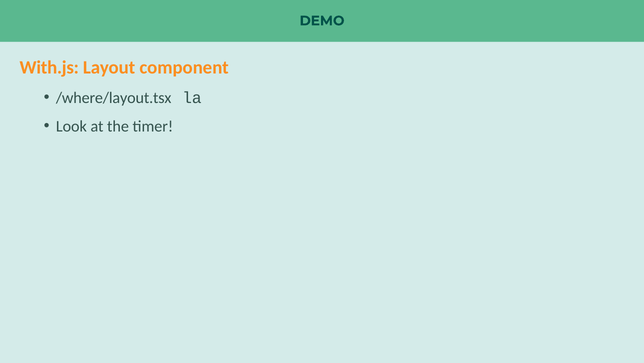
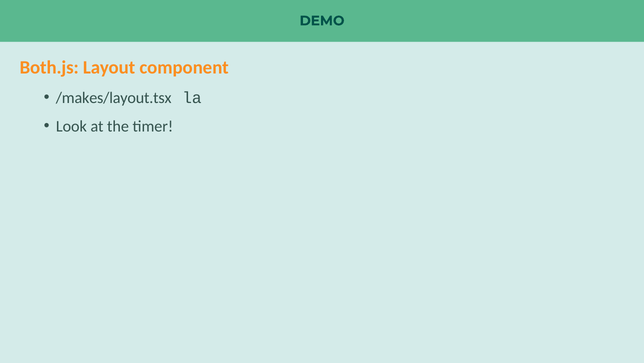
With.js: With.js -> Both.js (49, 67)
/where/layout.tsx: /where/layout.tsx -> /makes/layout.tsx (114, 98)
